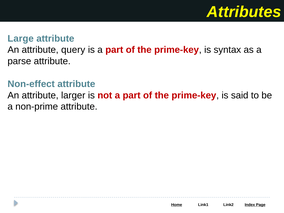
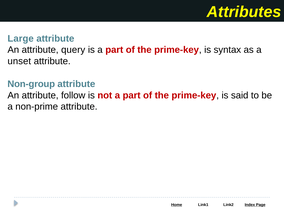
parse: parse -> unset (19, 61)
Non-effect: Non-effect -> Non-group (31, 84)
larger: larger -> follow (73, 95)
